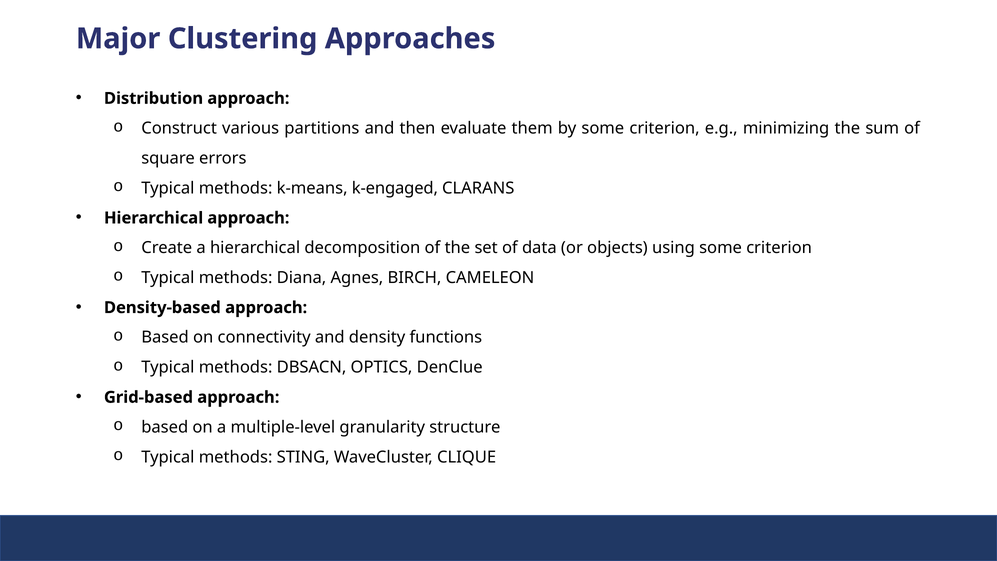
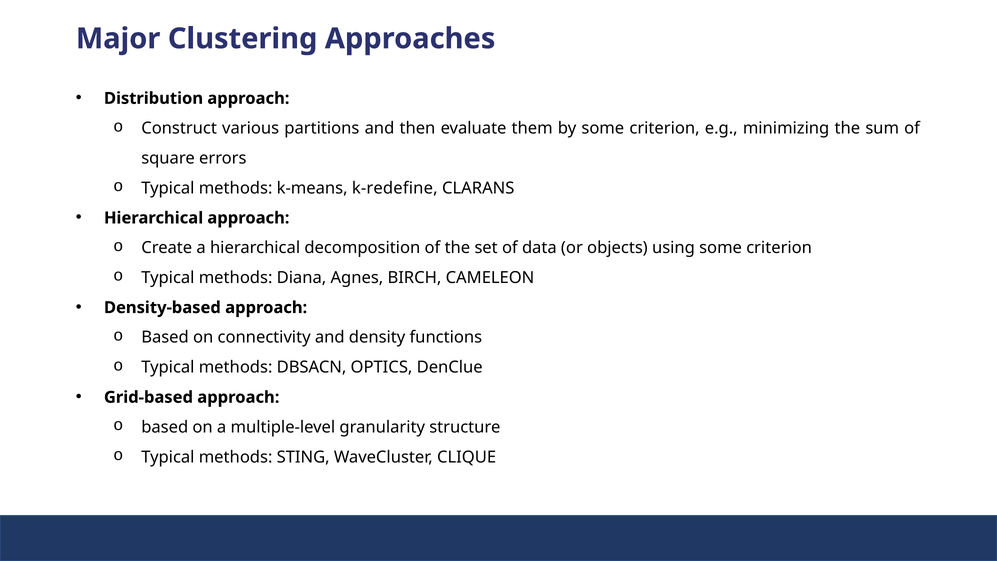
k-engaged: k-engaged -> k-redefine (395, 188)
